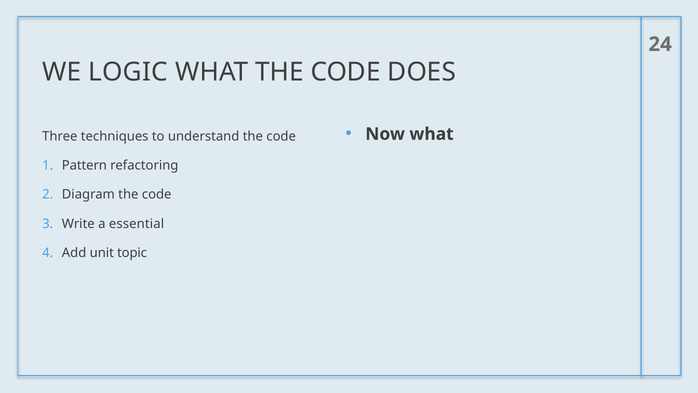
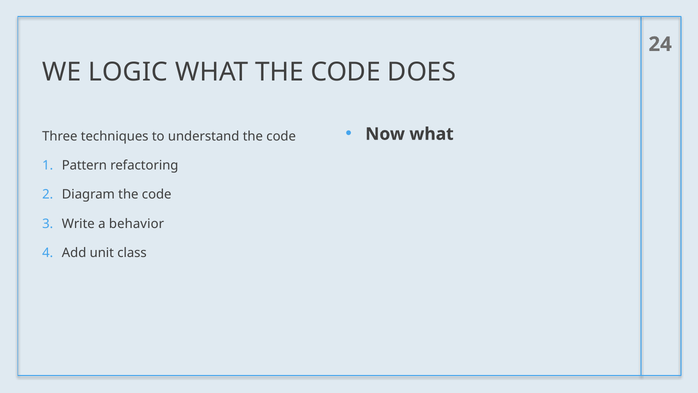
essential: essential -> behavior (137, 224)
topic: topic -> class (132, 253)
